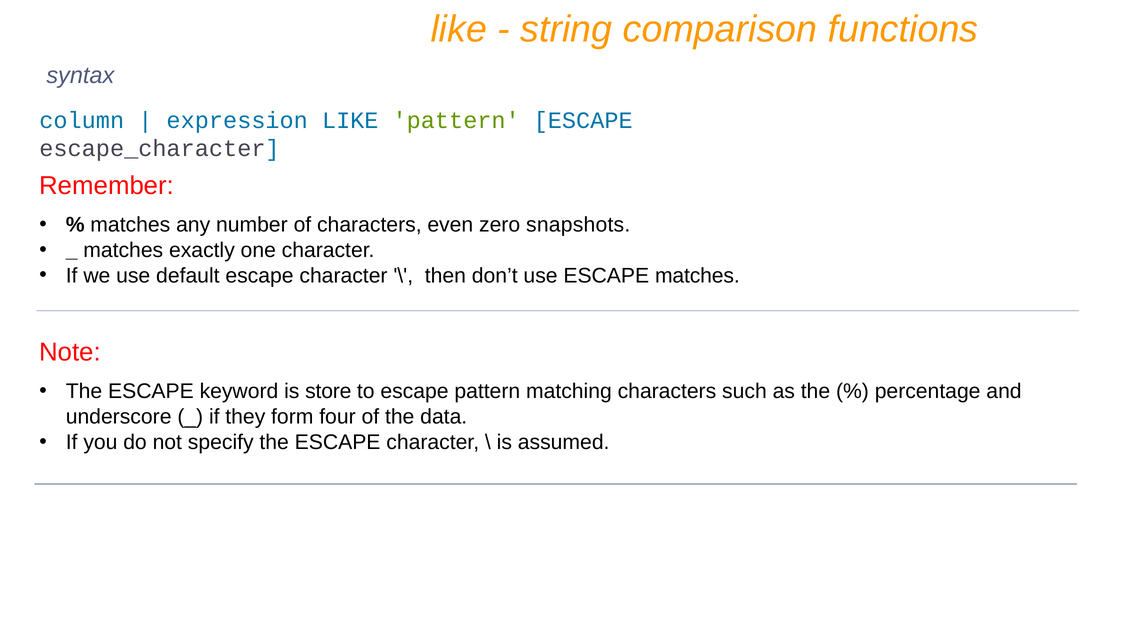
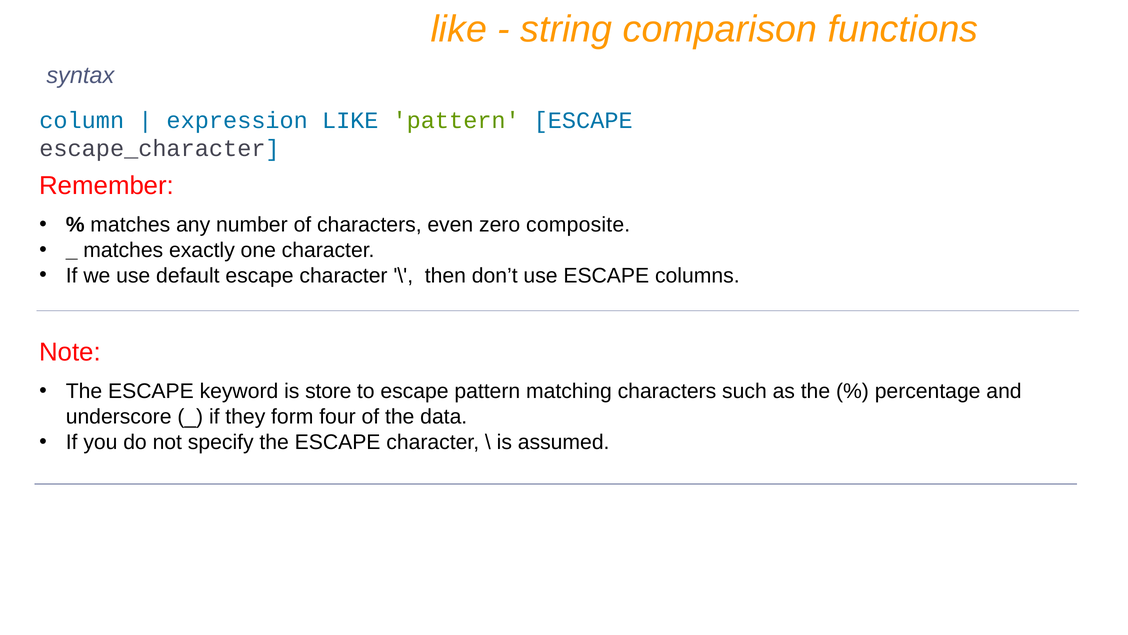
snapshots: snapshots -> composite (578, 225)
ESCAPE matches: matches -> columns (697, 275)
